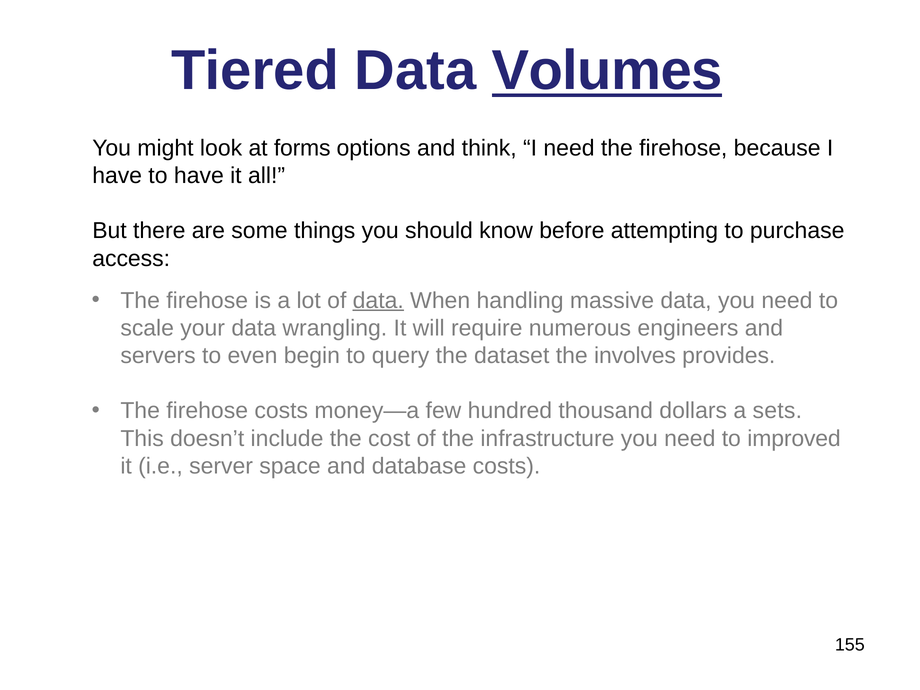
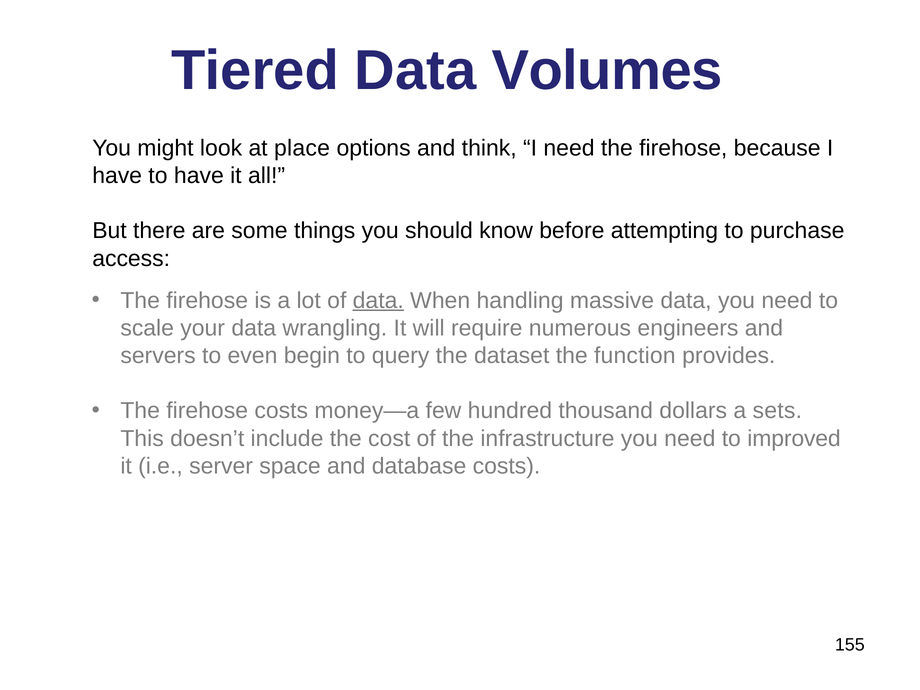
Volumes underline: present -> none (607, 71)
forms: forms -> place (302, 148)
involves: involves -> function (635, 356)
